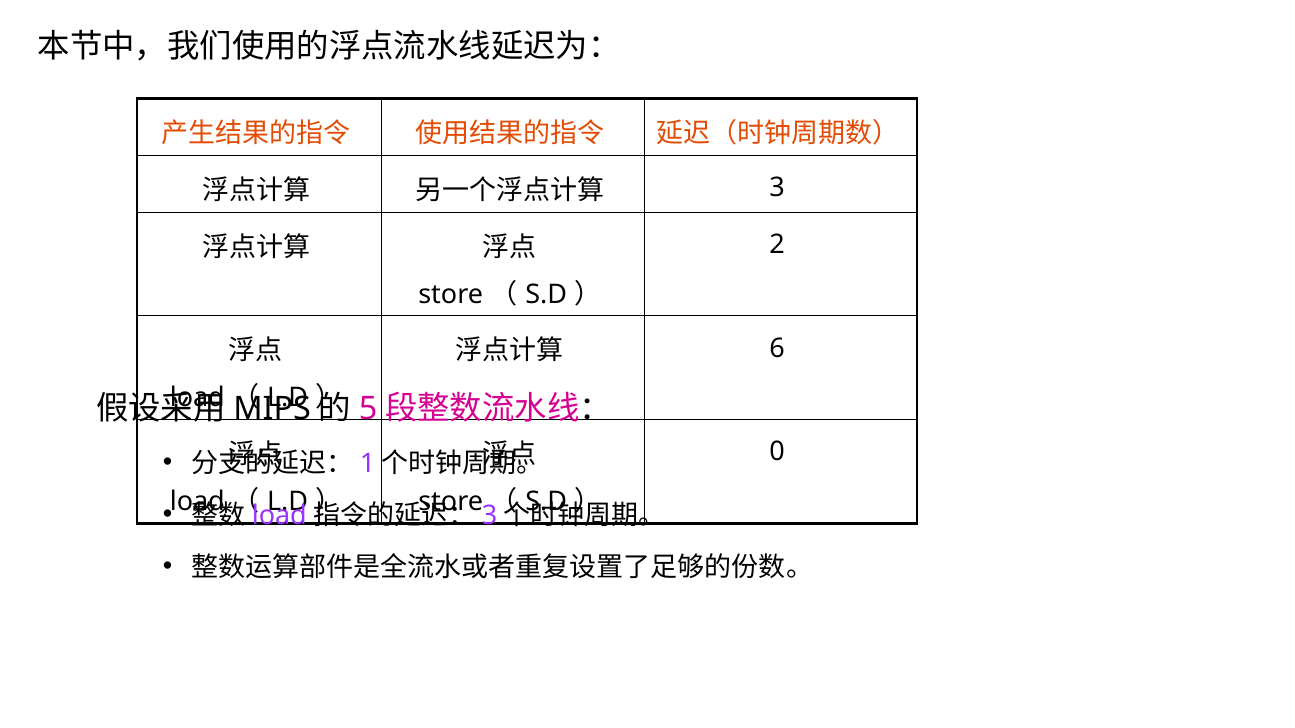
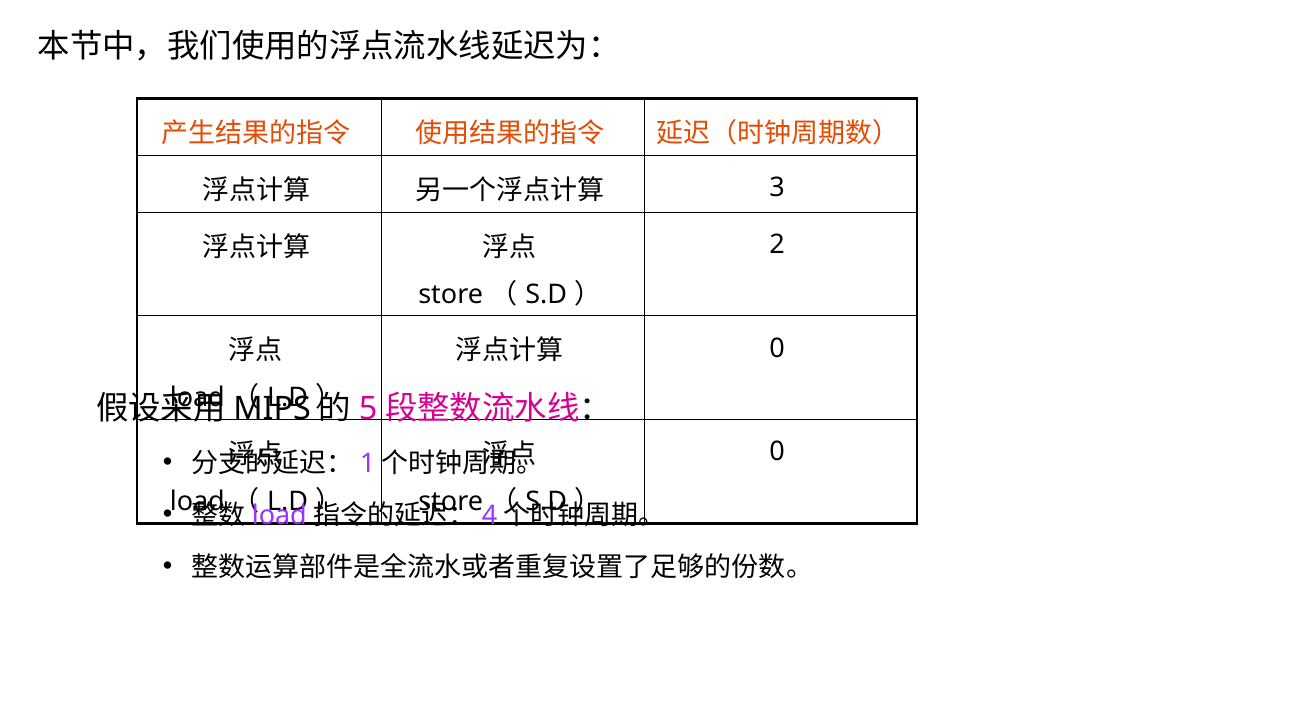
6: 6 -> 0 (777, 348)
3: 3 -> 4 (490, 516)
